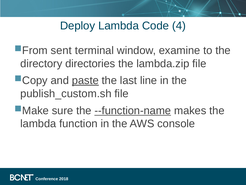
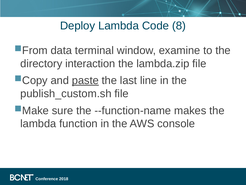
4: 4 -> 8 (179, 26)
sent: sent -> data (61, 50)
directories: directories -> interaction (90, 63)
--function-name underline: present -> none (133, 110)
